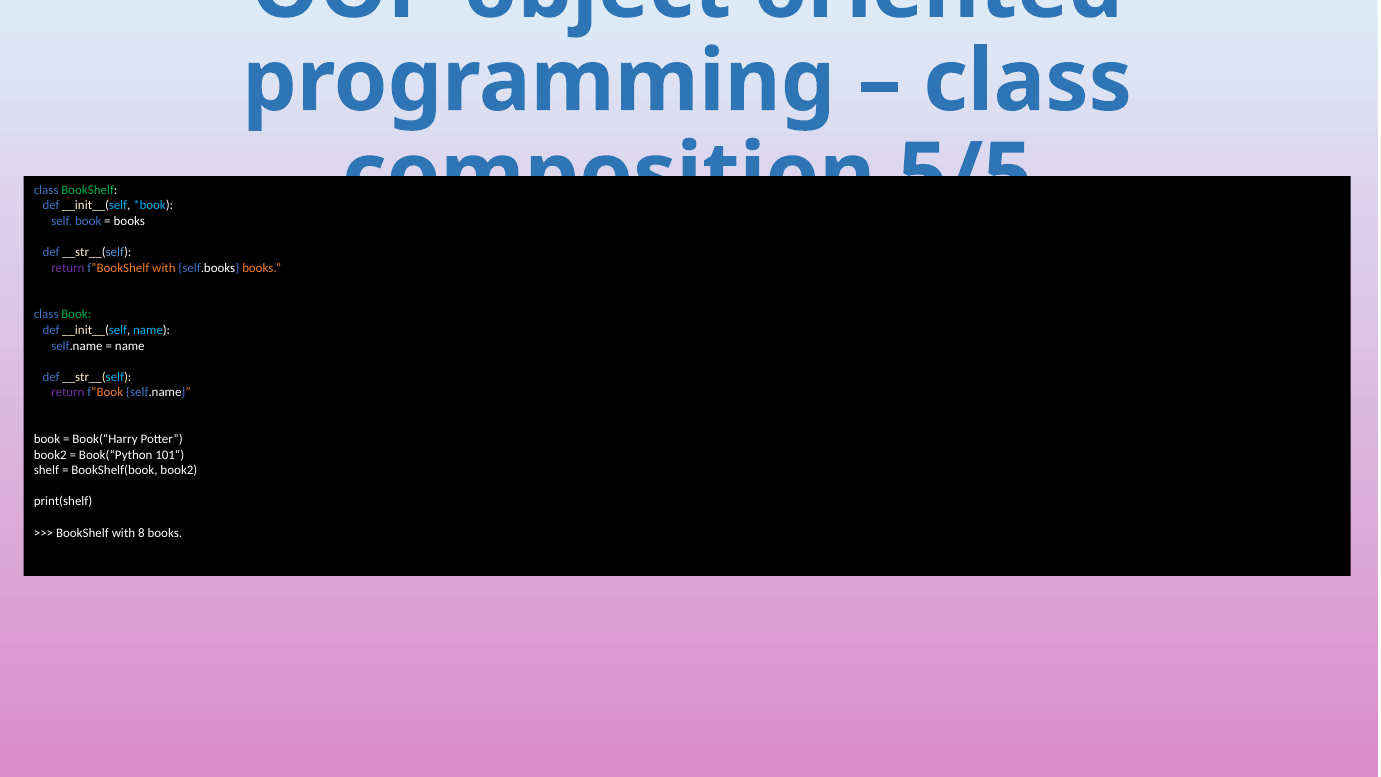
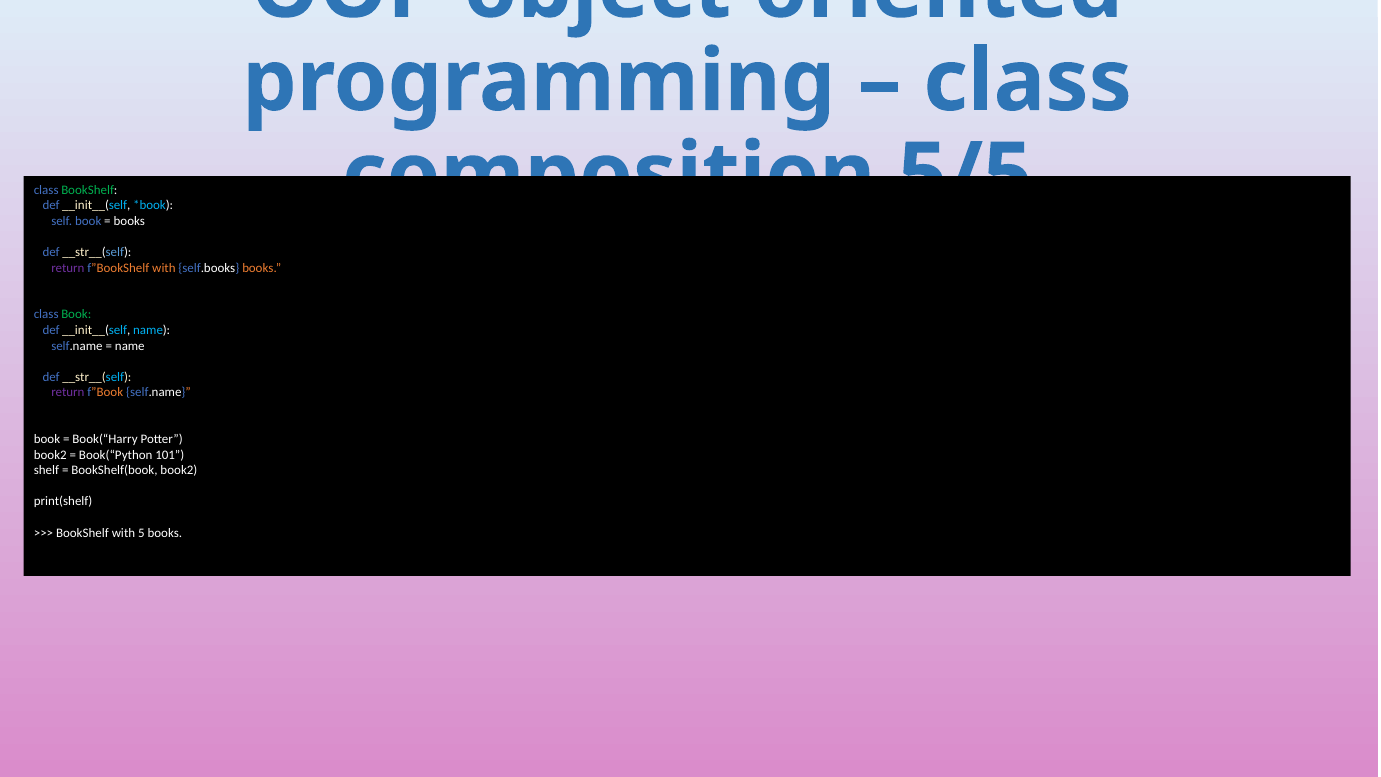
8: 8 -> 5 (141, 533)
